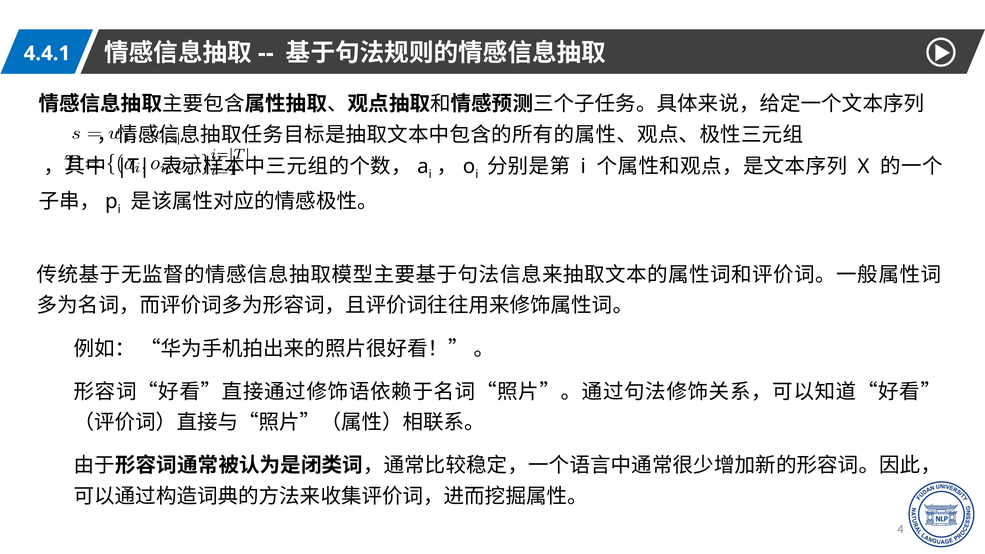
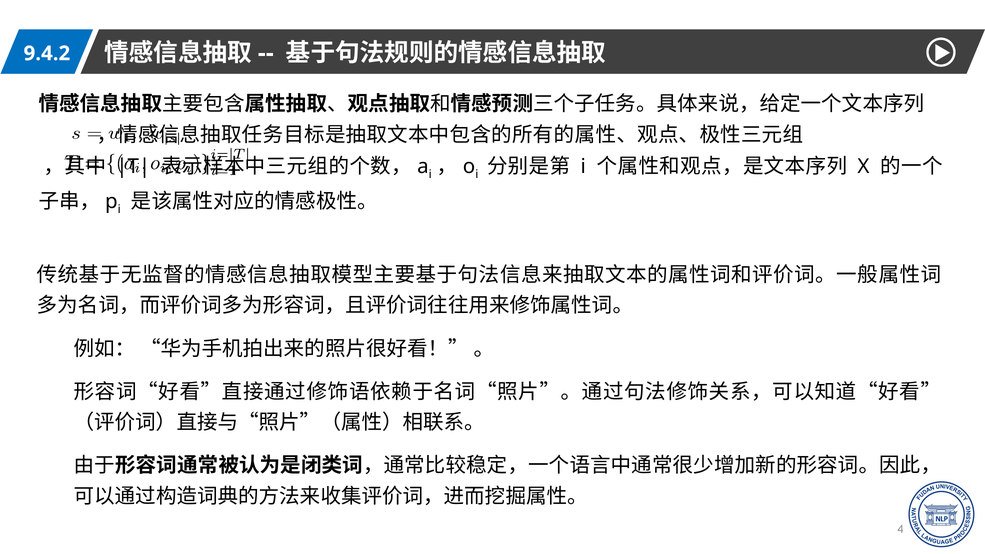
4.4.1: 4.4.1 -> 9.4.2 (47, 53)
